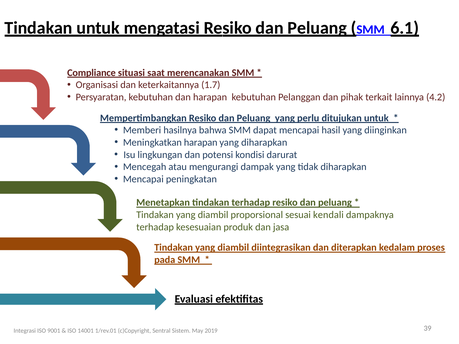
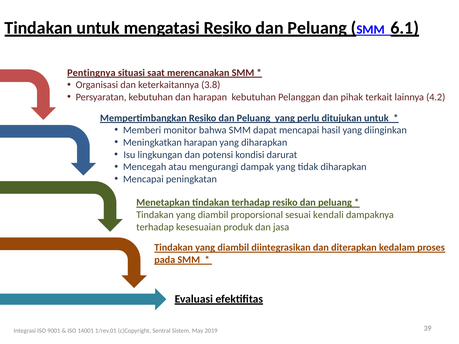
Compliance: Compliance -> Pentingnya (91, 73)
1.7: 1.7 -> 3.8 (211, 85)
hasilnya: hasilnya -> monitor (180, 130)
